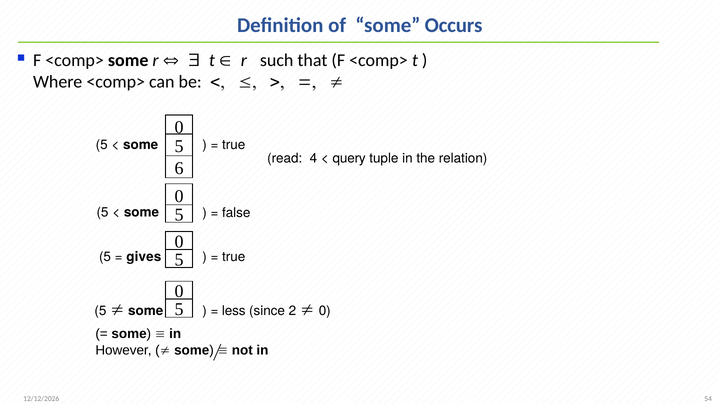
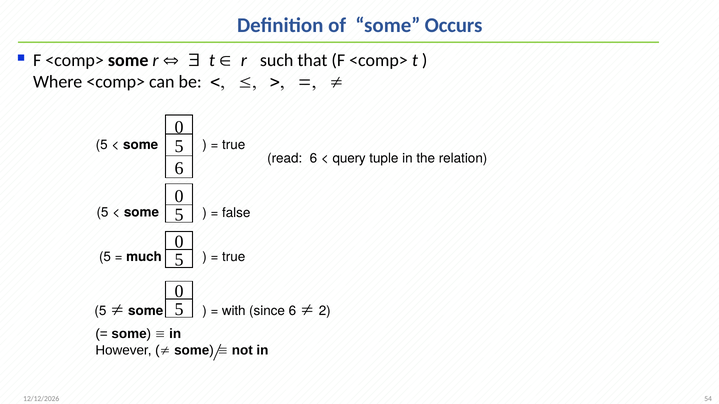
read 4: 4 -> 6 (313, 158)
gives: gives -> much (144, 257)
less: less -> with (234, 311)
since 2: 2 -> 6 (292, 311)
0: 0 -> 2 (325, 311)
